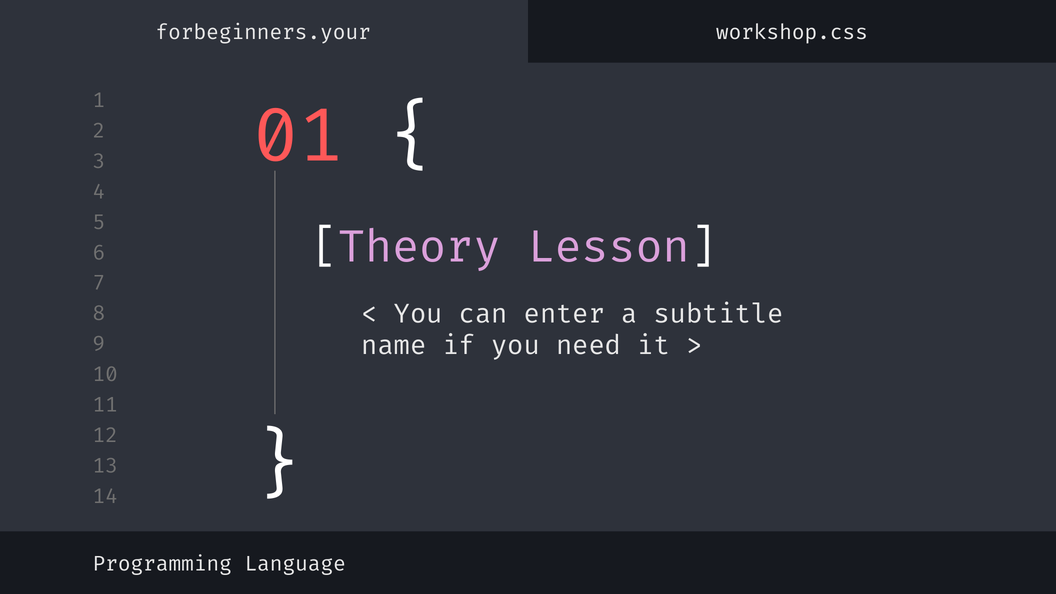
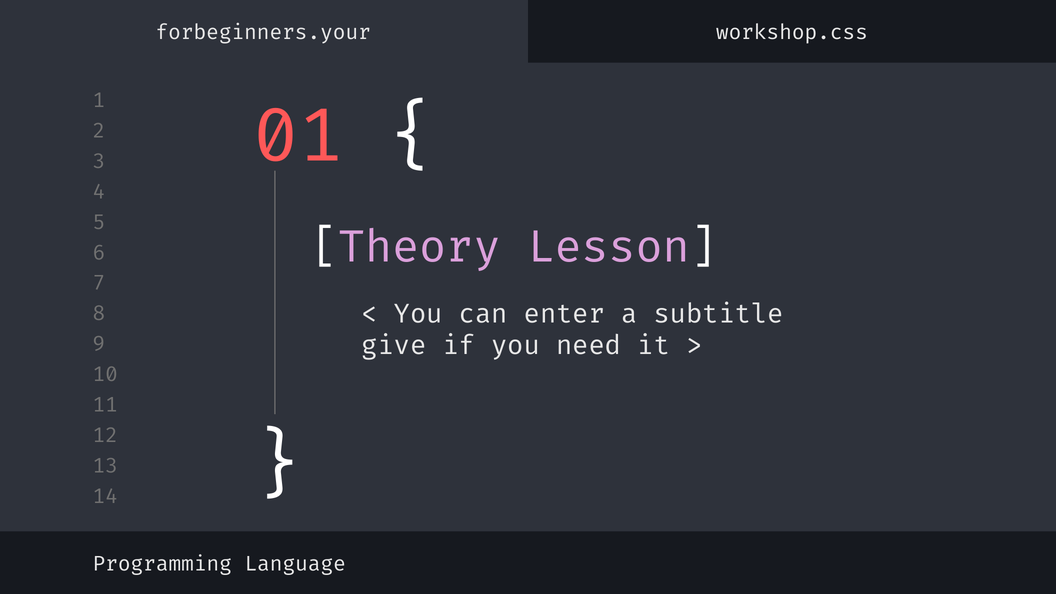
name: name -> give (394, 346)
